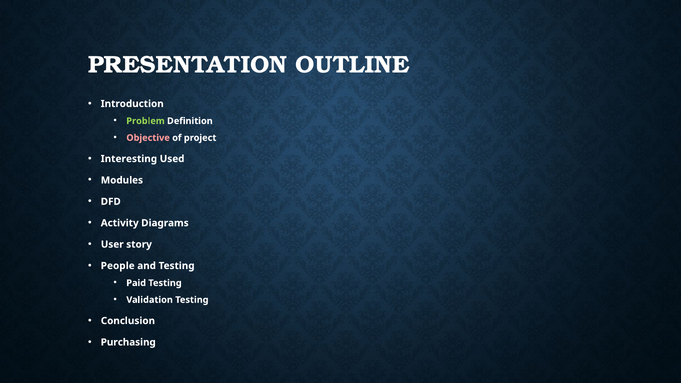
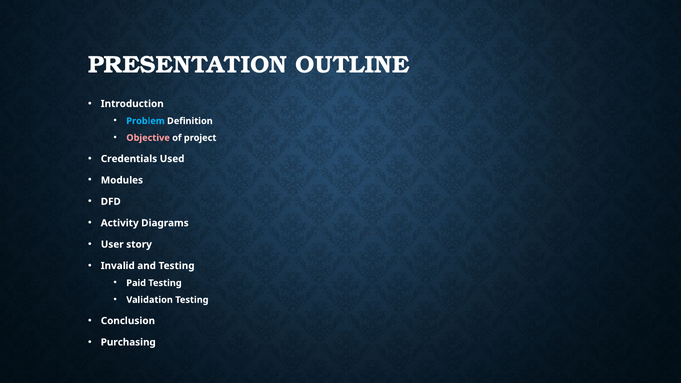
Problem colour: light green -> light blue (146, 121)
Interesting: Interesting -> Credentials (129, 159)
People: People -> Invalid (118, 266)
